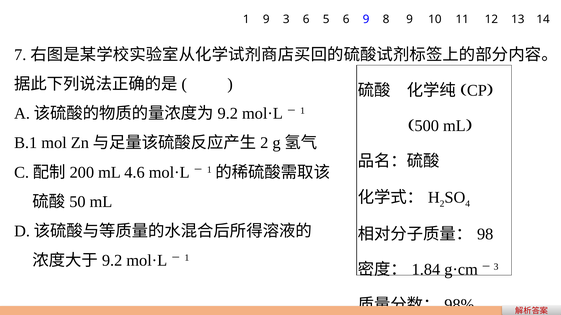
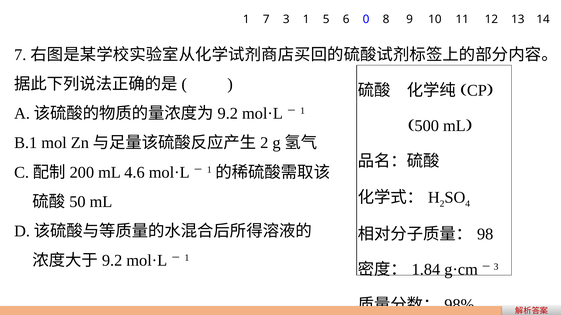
1 9: 9 -> 7 (266, 19)
3 6: 6 -> 1 (306, 19)
6 9: 9 -> 0 (366, 19)
